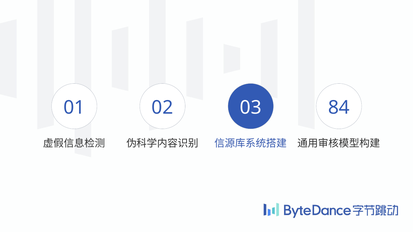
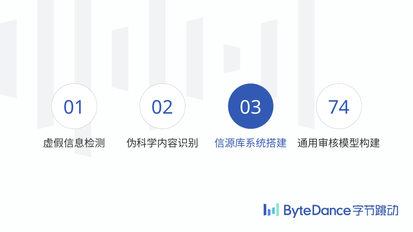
84: 84 -> 74 (339, 108)
